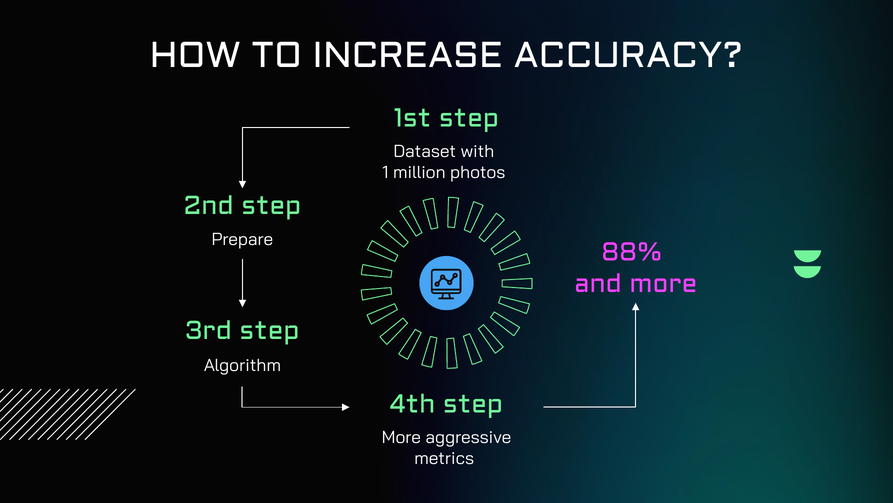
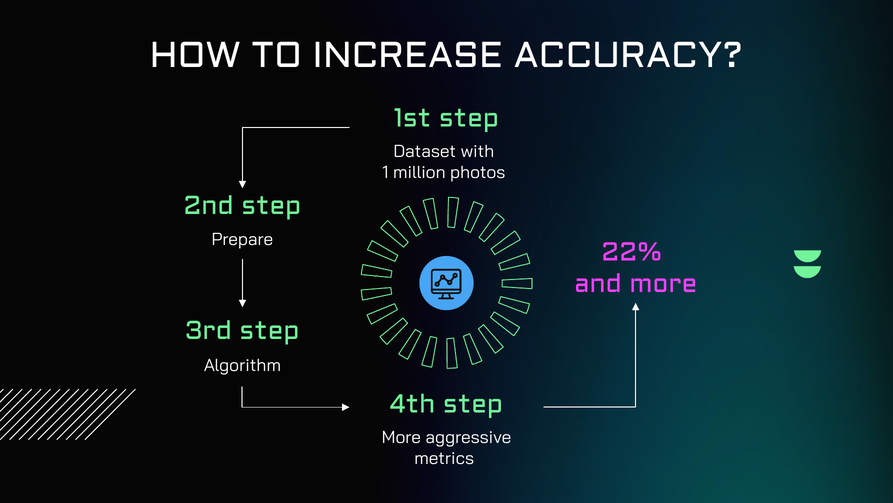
88%: 88% -> 22% (632, 252)
